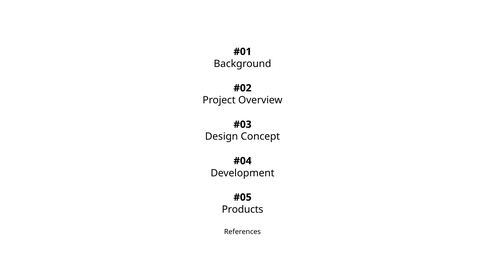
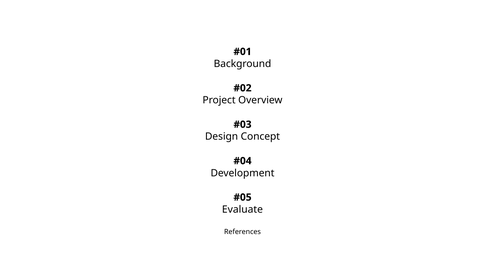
Products: Products -> Evaluate (242, 209)
